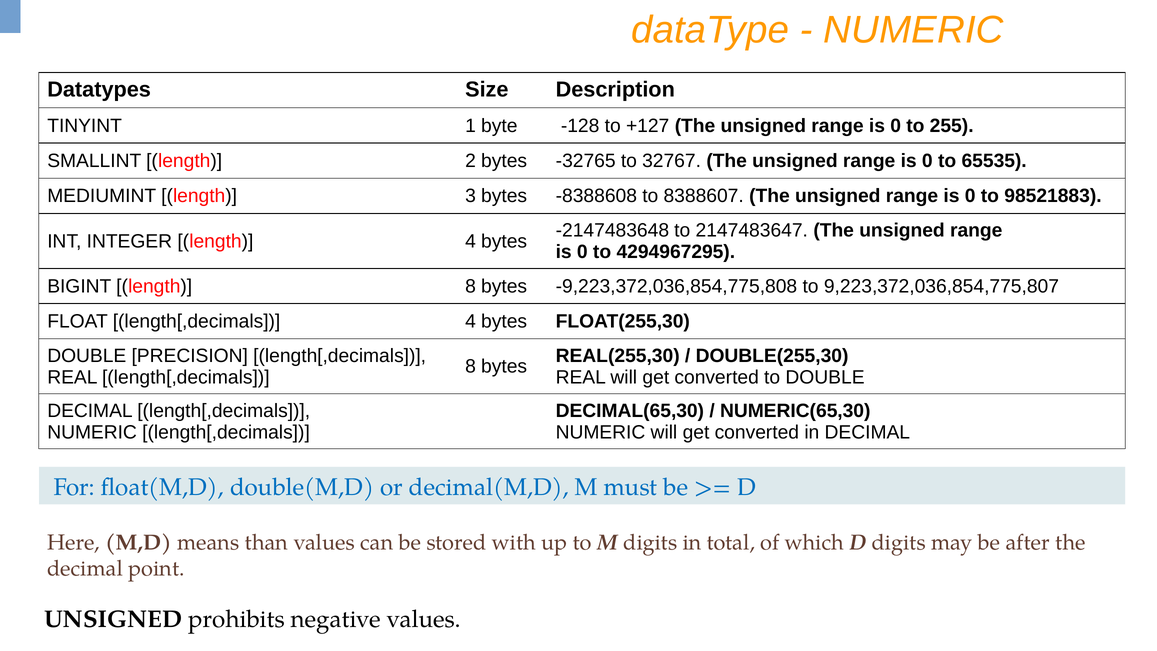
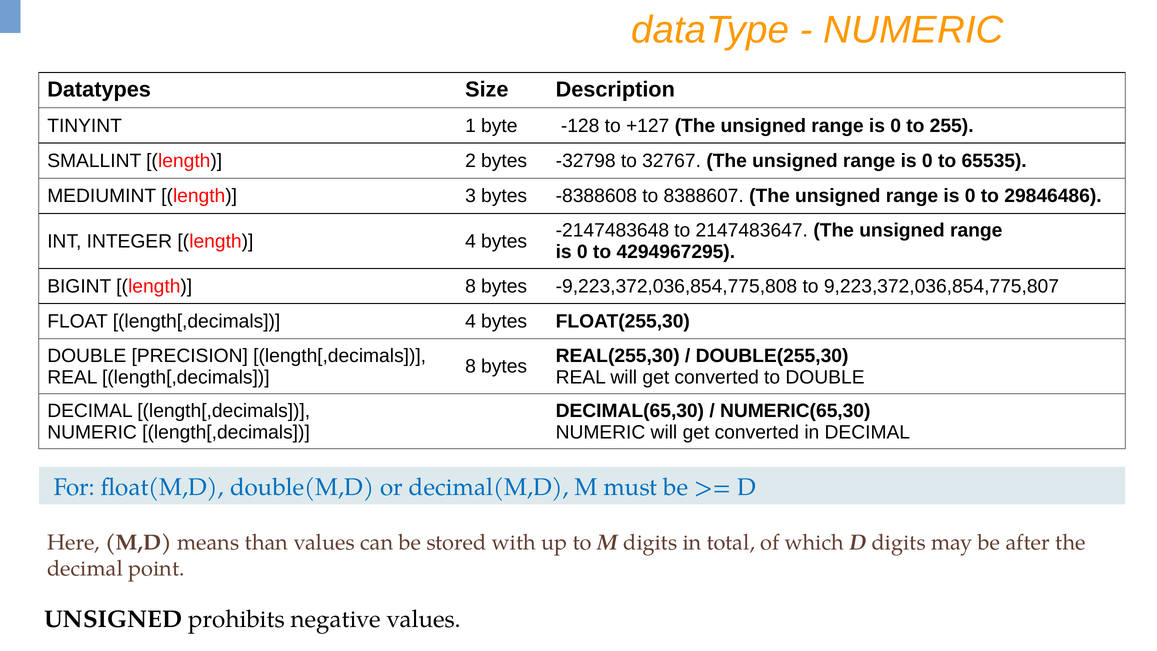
-32765: -32765 -> -32798 (586, 161)
98521883: 98521883 -> 29846486 (1053, 196)
